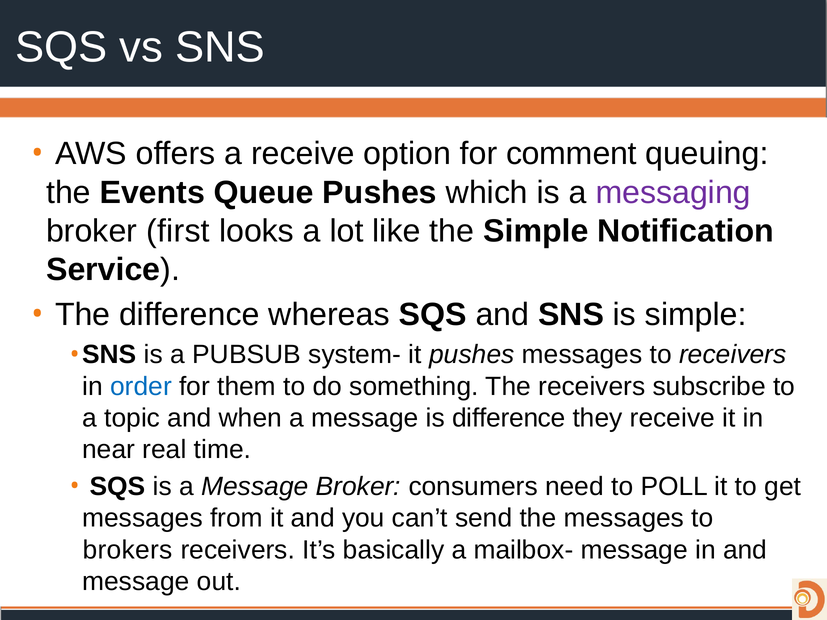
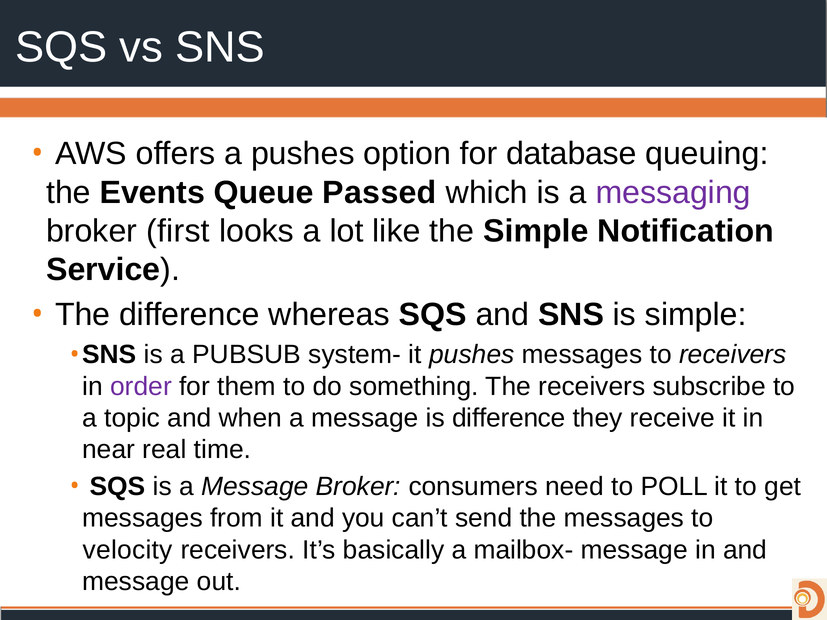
a receive: receive -> pushes (303, 154)
comment: comment -> database (571, 154)
Queue Pushes: Pushes -> Passed (379, 192)
order colour: blue -> purple (141, 386)
brokers: brokers -> velocity (128, 550)
